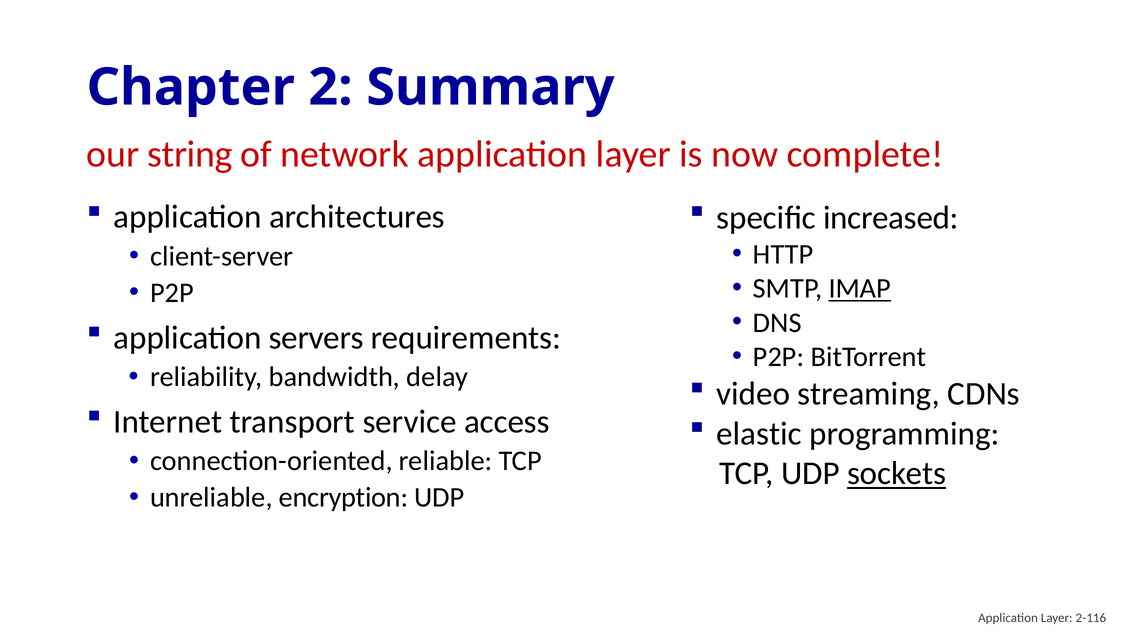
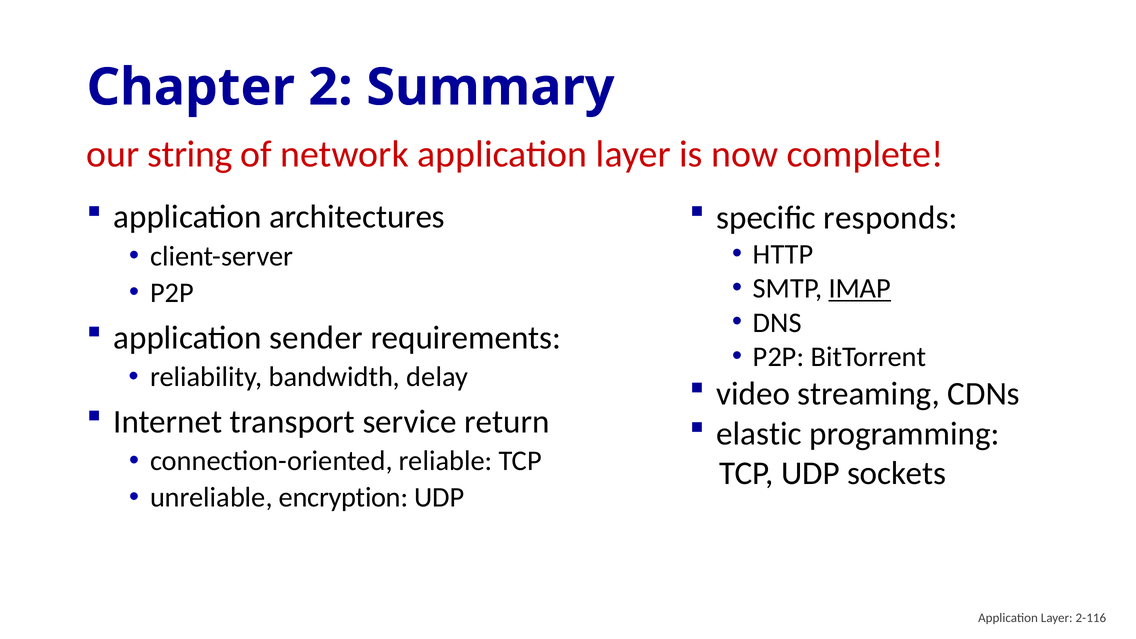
increased: increased -> responds (891, 218)
servers: servers -> sender (316, 338)
access: access -> return (507, 422)
sockets underline: present -> none (897, 474)
